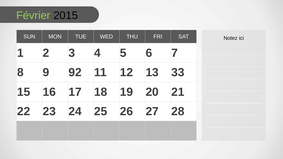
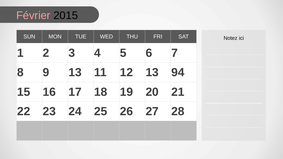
Février colour: light green -> pink (33, 15)
9 92: 92 -> 13 (75, 73)
33: 33 -> 94 (178, 73)
